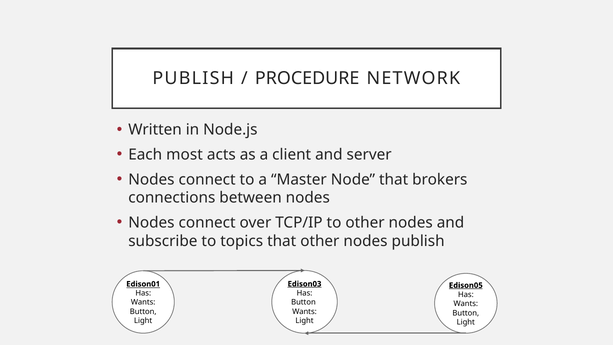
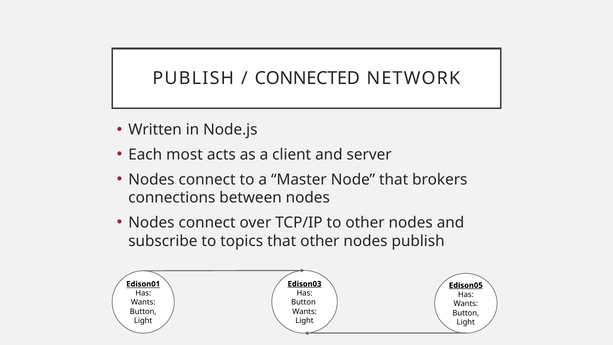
PROCEDURE: PROCEDURE -> CONNECTED (307, 78)
